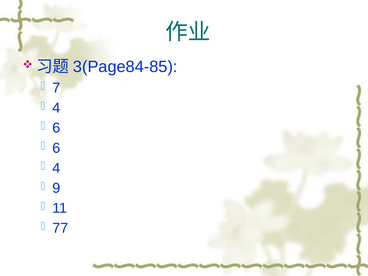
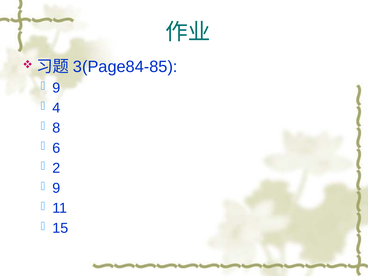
7: 7 -> 9 (56, 88)
6: 6 -> 8 (56, 128)
4: 4 -> 2 (56, 168)
77: 77 -> 15 (60, 228)
